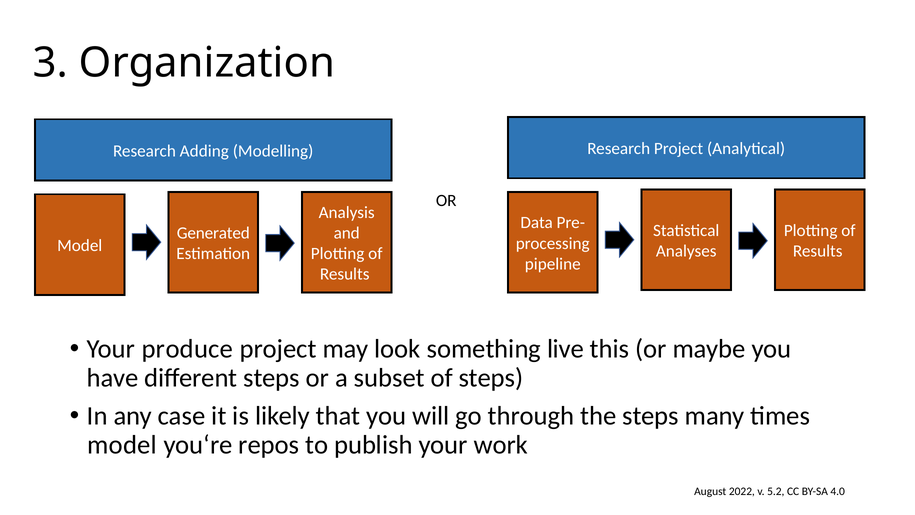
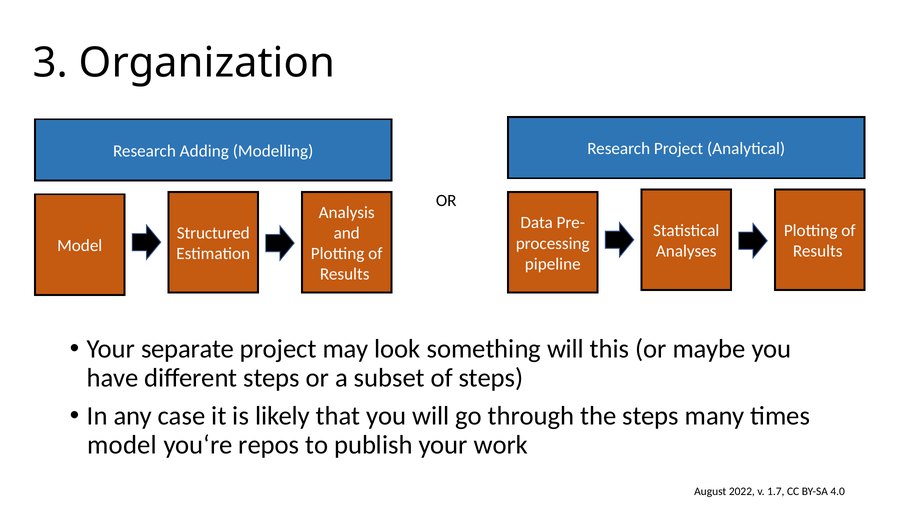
Generated: Generated -> Structured (213, 233)
produce: produce -> separate (188, 349)
something live: live -> will (566, 349)
5.2: 5.2 -> 1.7 (776, 491)
